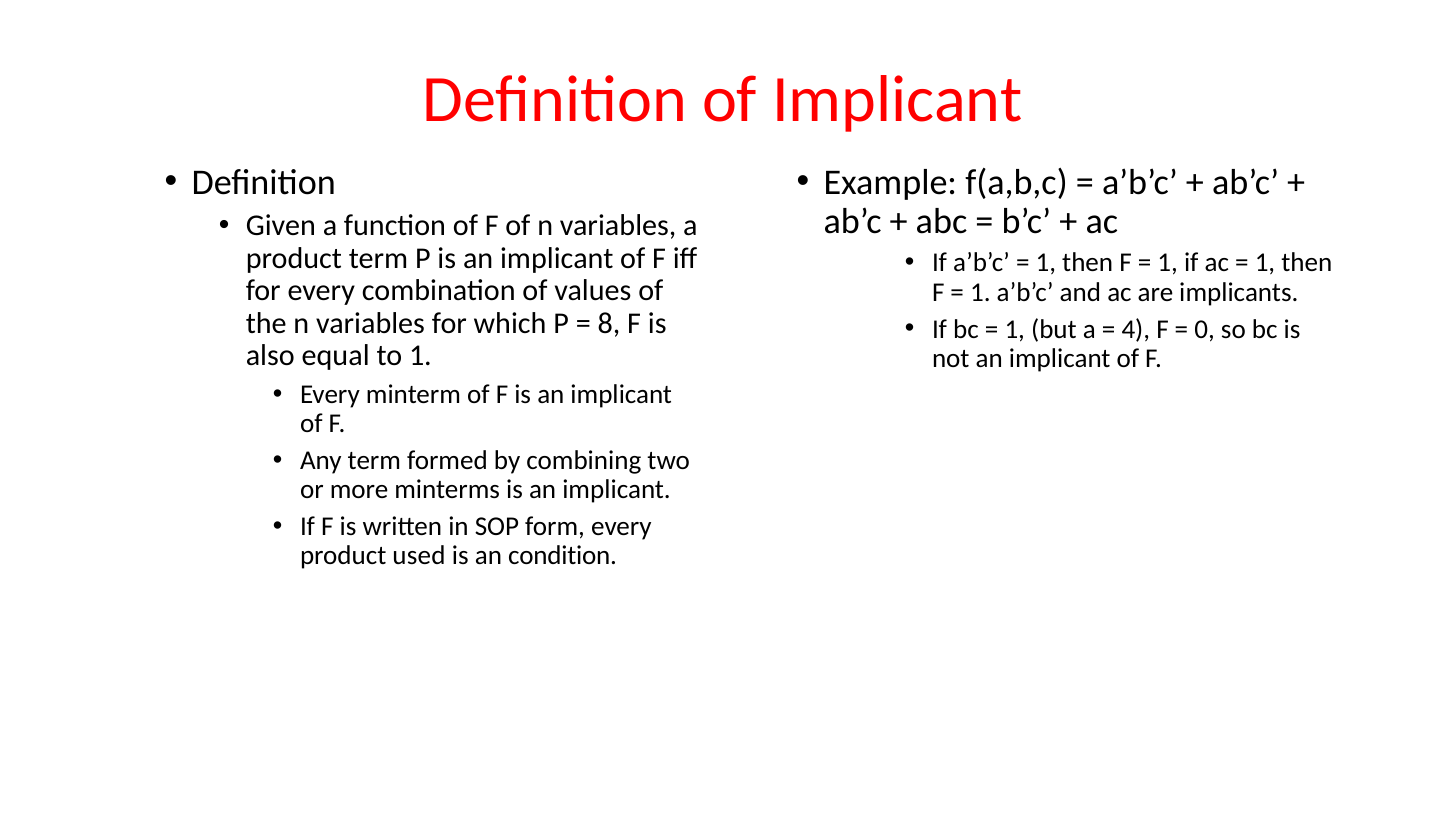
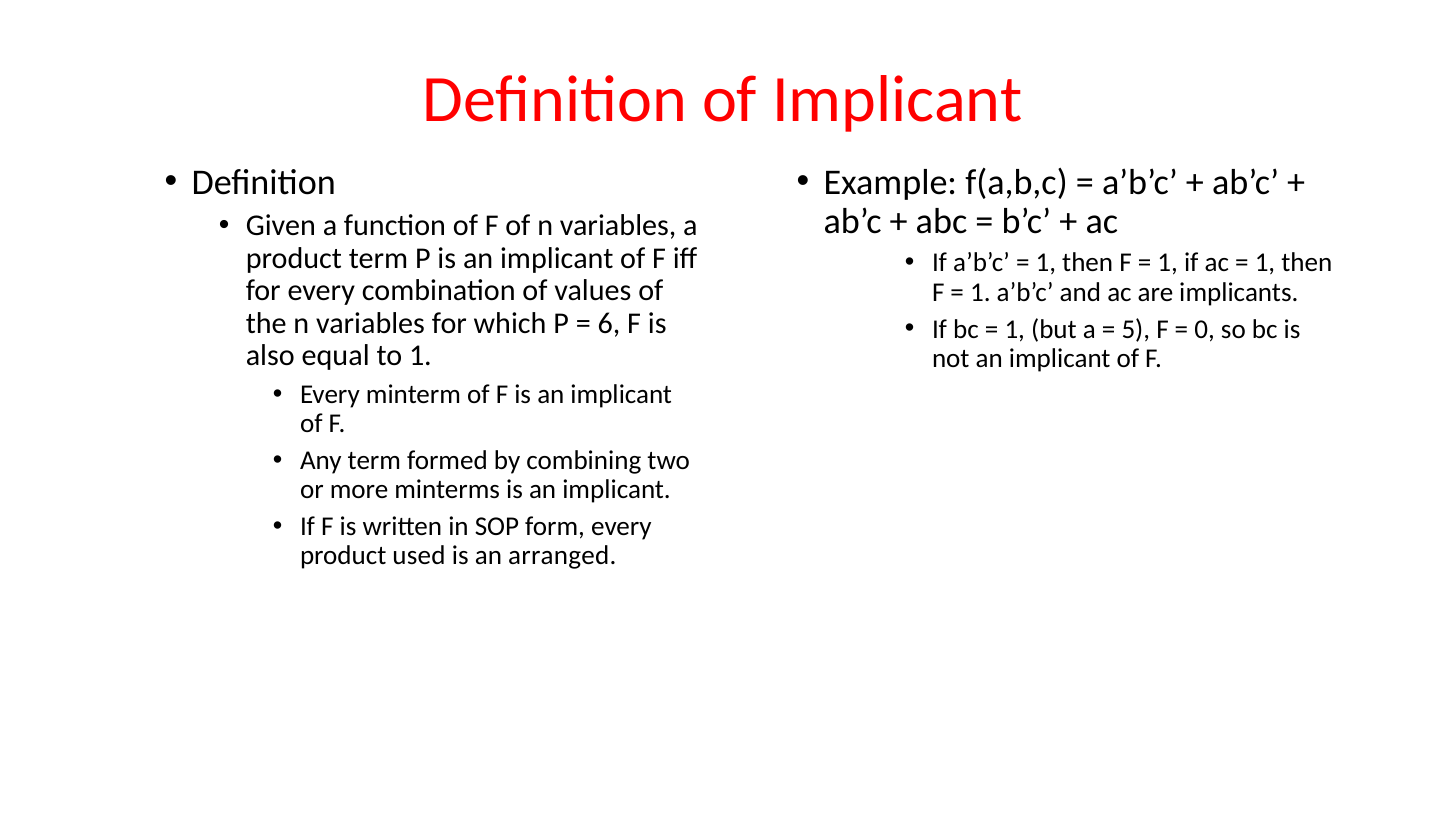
8: 8 -> 6 (609, 323)
4: 4 -> 5 (1136, 329)
condition: condition -> arranged (562, 556)
